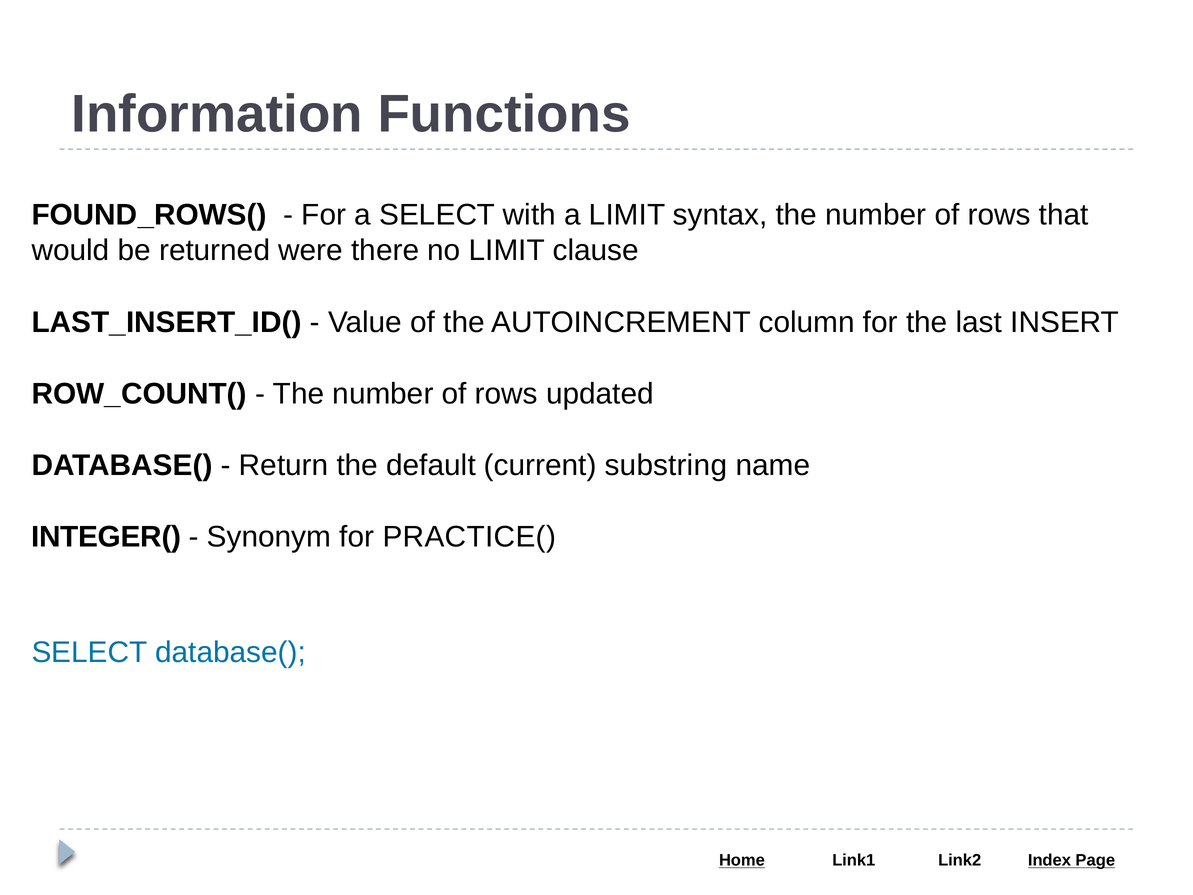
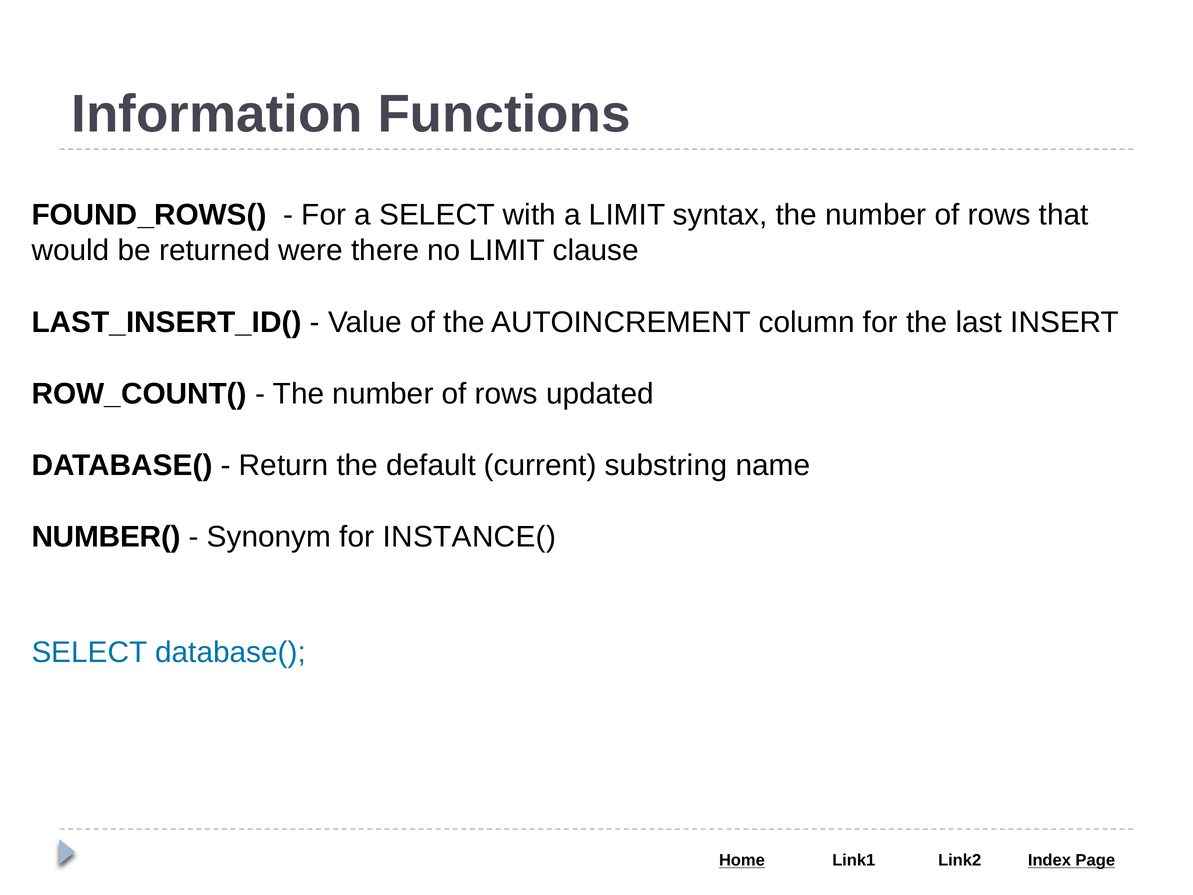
INTEGER(: INTEGER( -> NUMBER( (106, 537)
PRACTICE(: PRACTICE( -> INSTANCE( (469, 537)
